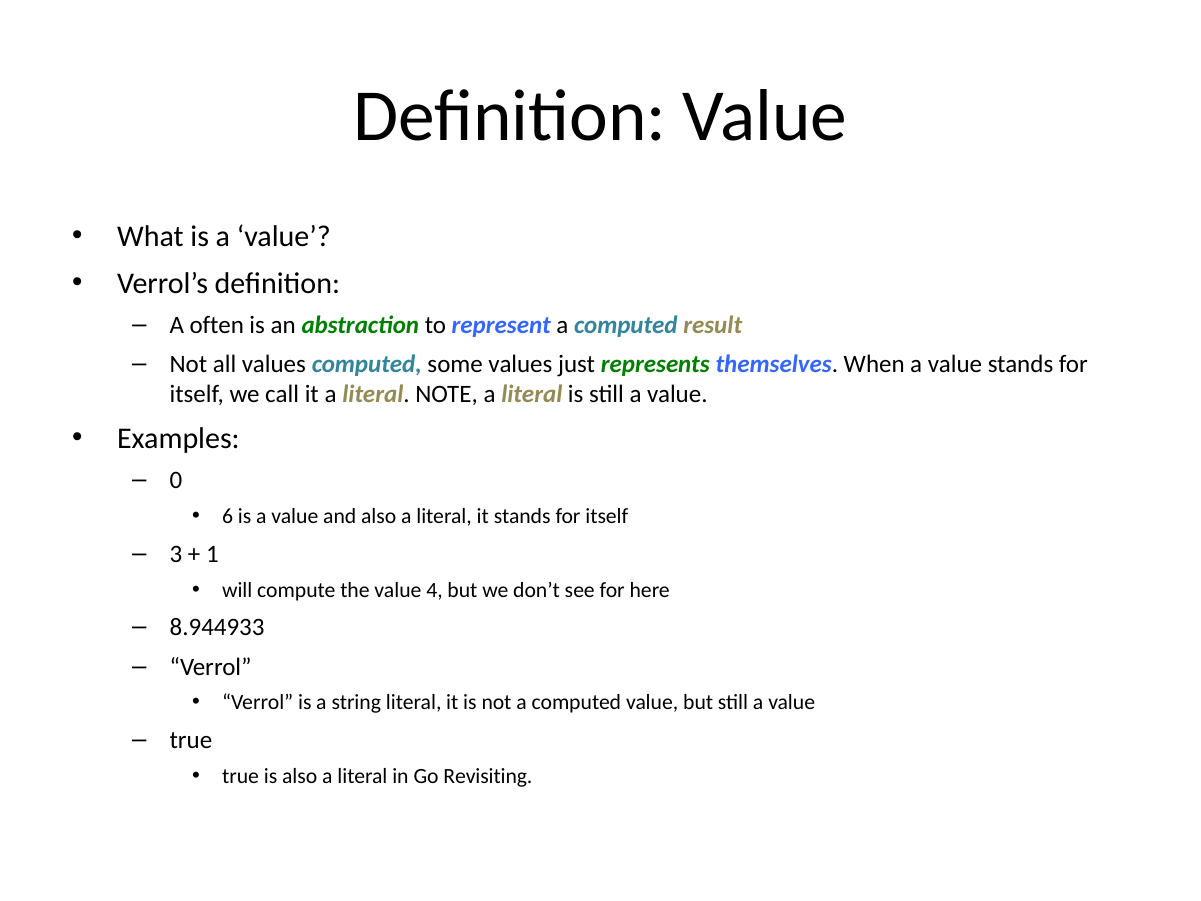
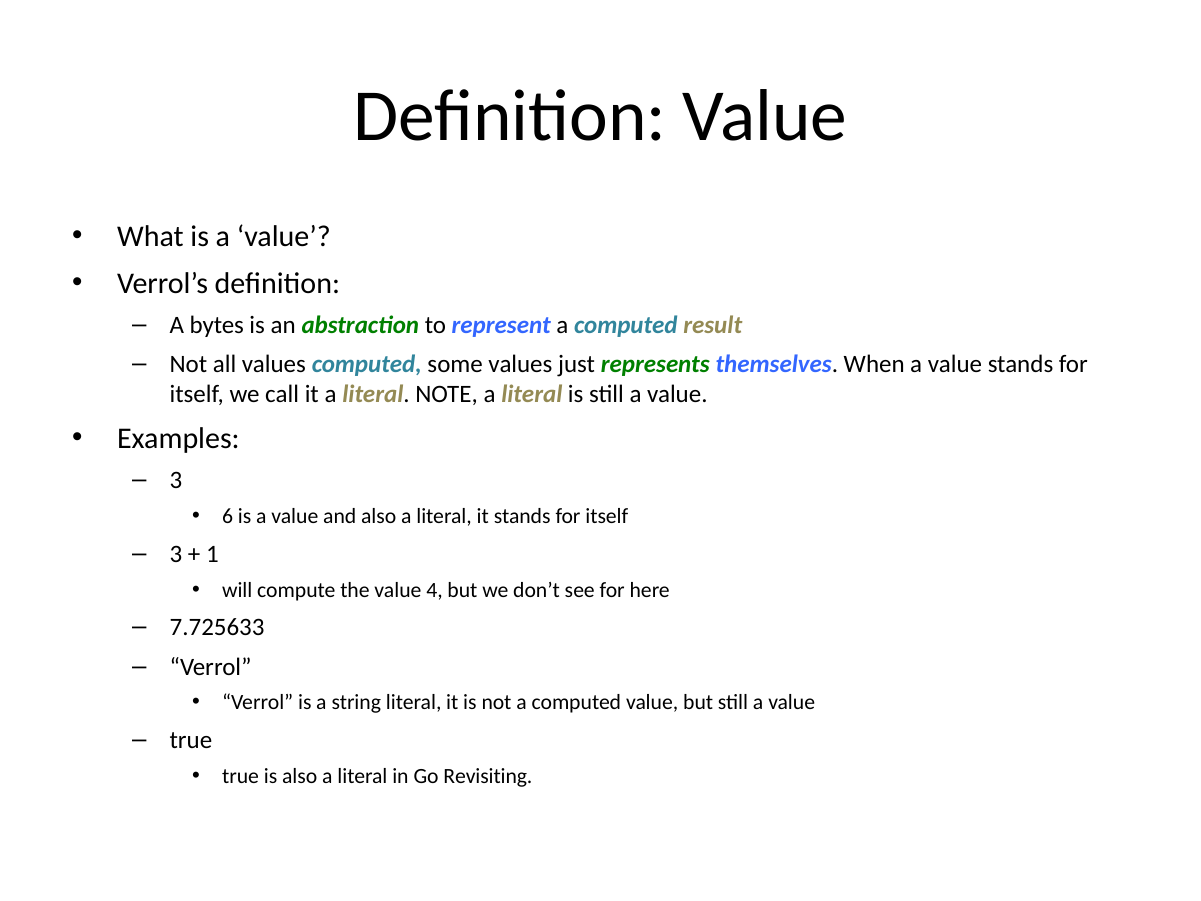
often: often -> bytes (217, 325)
0: 0 -> 3 (176, 481)
8.944933: 8.944933 -> 7.725633 (217, 627)
